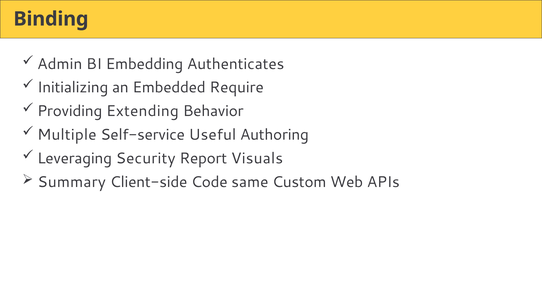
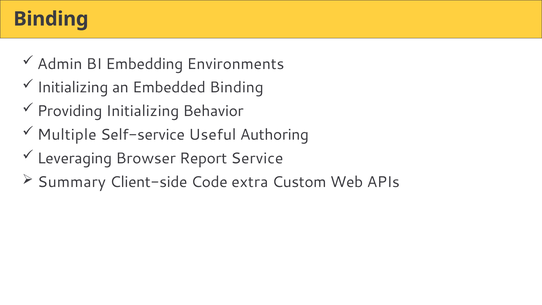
Authenticates: Authenticates -> Environments (236, 64)
Embedded Require: Require -> Binding (237, 87)
Providing Extending: Extending -> Initializing (143, 111)
Security: Security -> Browser (146, 158)
Visuals: Visuals -> Service (257, 158)
same: same -> extra (250, 182)
